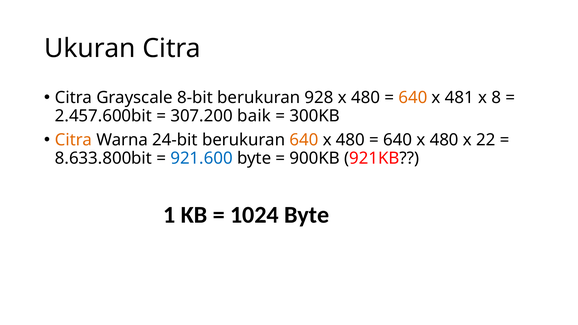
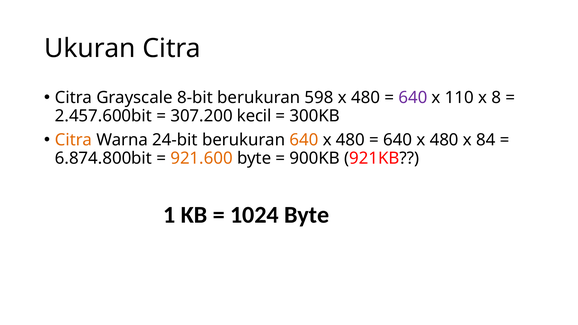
928: 928 -> 598 (319, 98)
640 colour: orange -> purple (413, 98)
481: 481 -> 110 (459, 98)
baik: baik -> kecil (254, 116)
22: 22 -> 84 (486, 140)
8.633.800bit: 8.633.800bit -> 6.874.800bit (103, 158)
921.600 colour: blue -> orange (202, 158)
